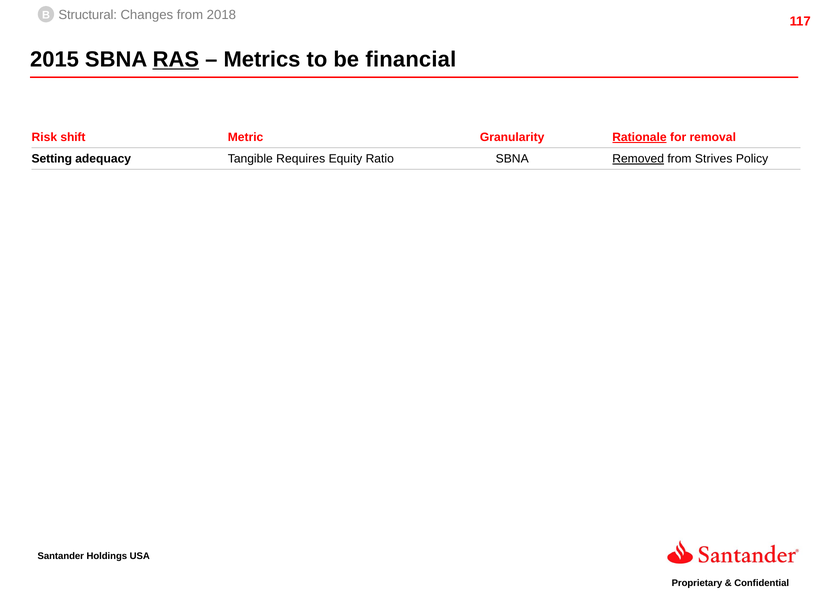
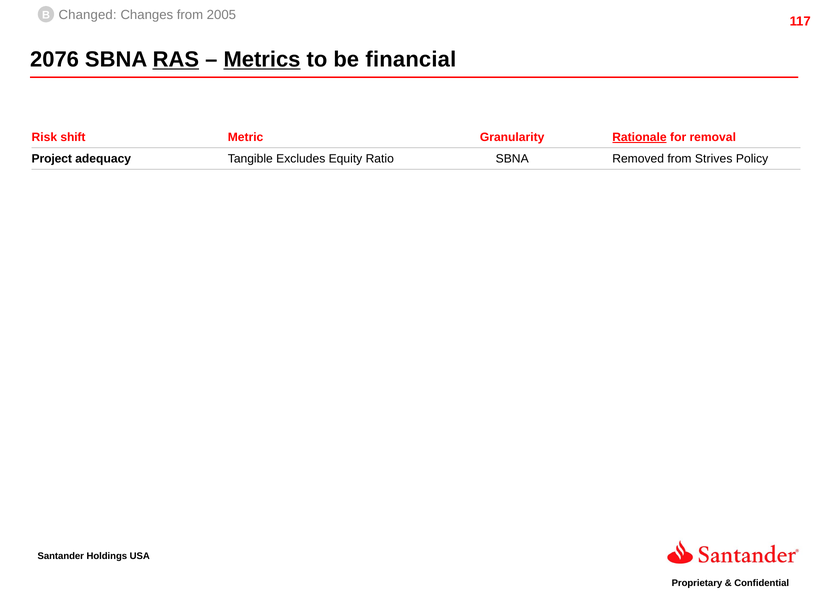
Structural: Structural -> Changed (88, 15)
2018: 2018 -> 2005 (221, 15)
2015: 2015 -> 2076 (55, 59)
Metrics underline: none -> present (262, 59)
Setting: Setting -> Project (52, 159)
Requires: Requires -> Excludes (301, 159)
Removed underline: present -> none (638, 159)
